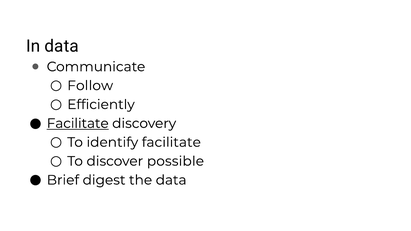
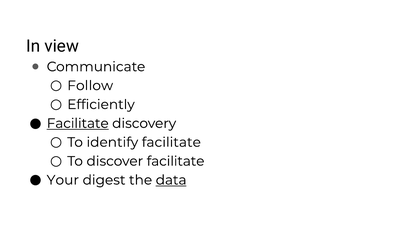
In data: data -> view (62, 46)
discover possible: possible -> facilitate (176, 161)
Brief: Brief -> Your (63, 180)
data underline: none -> present (171, 180)
